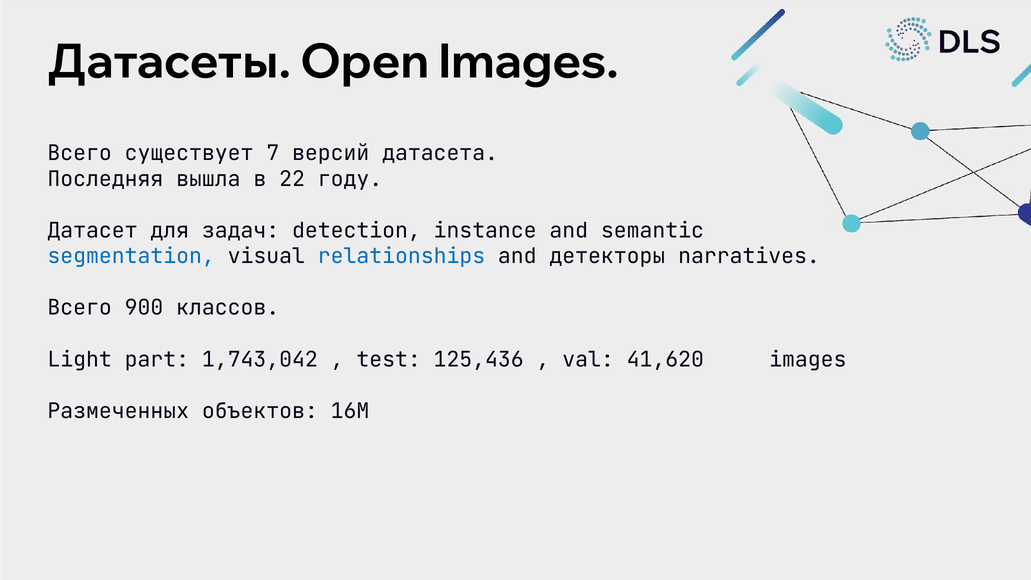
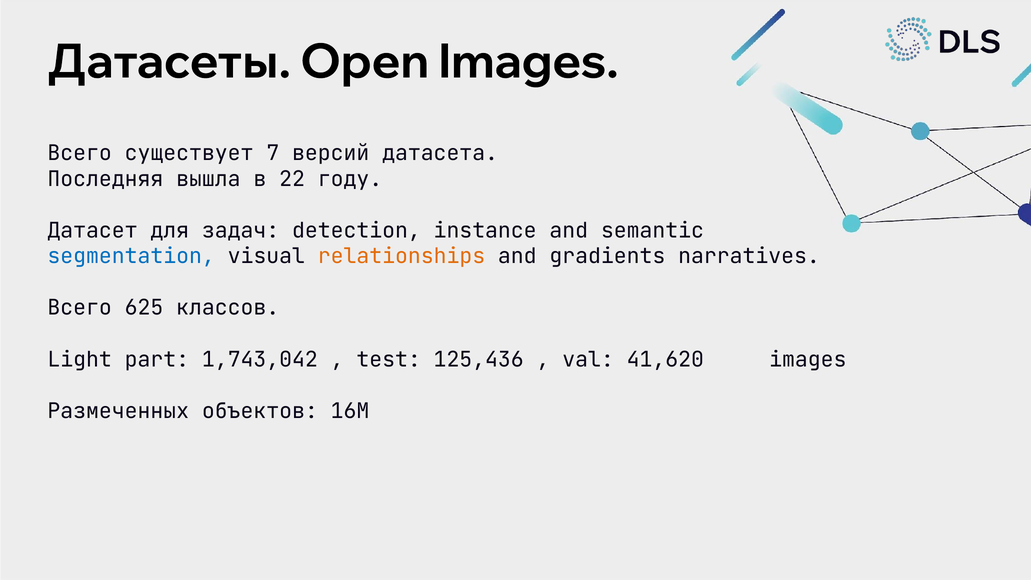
relationships colour: blue -> orange (401, 256)
детекторы: детекторы -> gradients (607, 256)
900: 900 -> 625 (144, 308)
